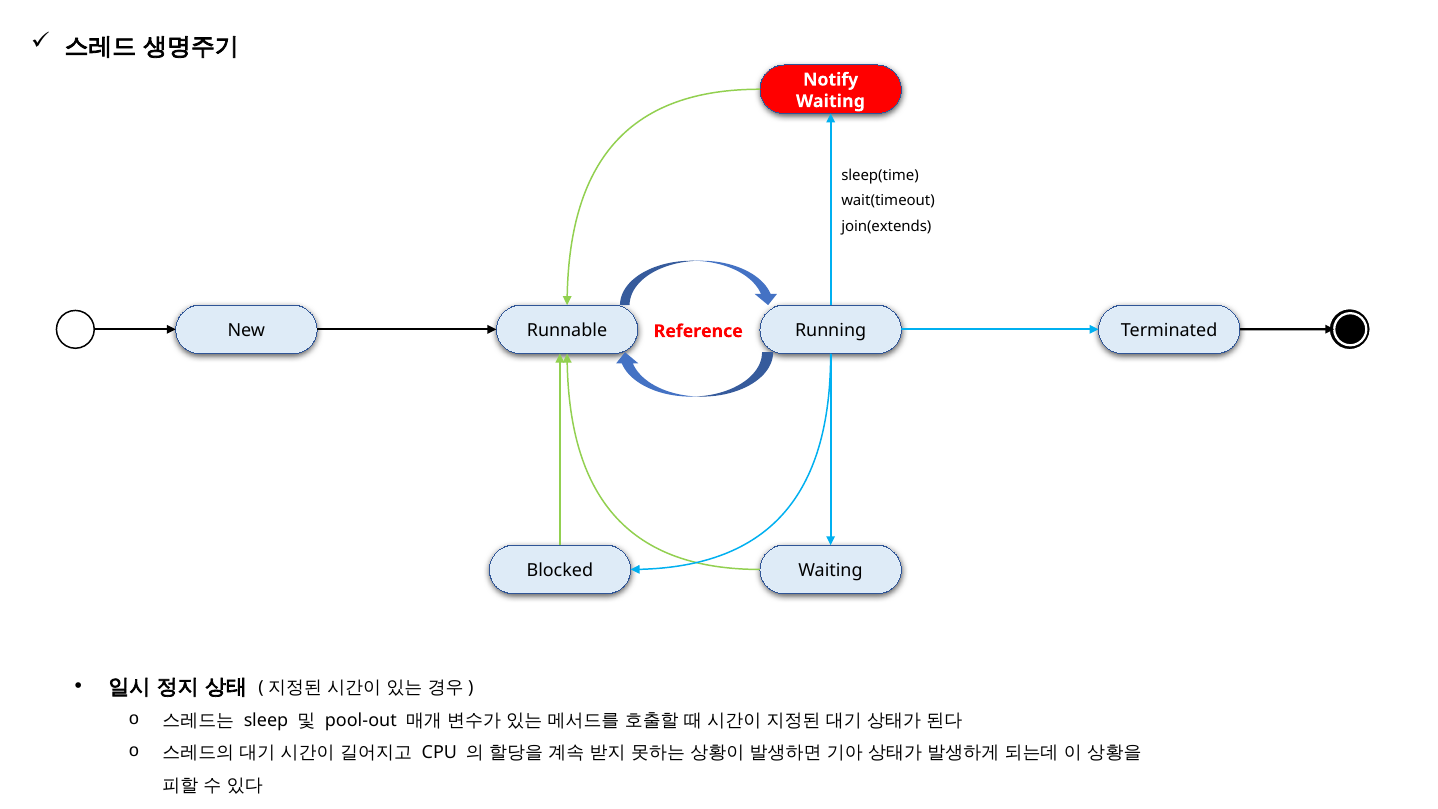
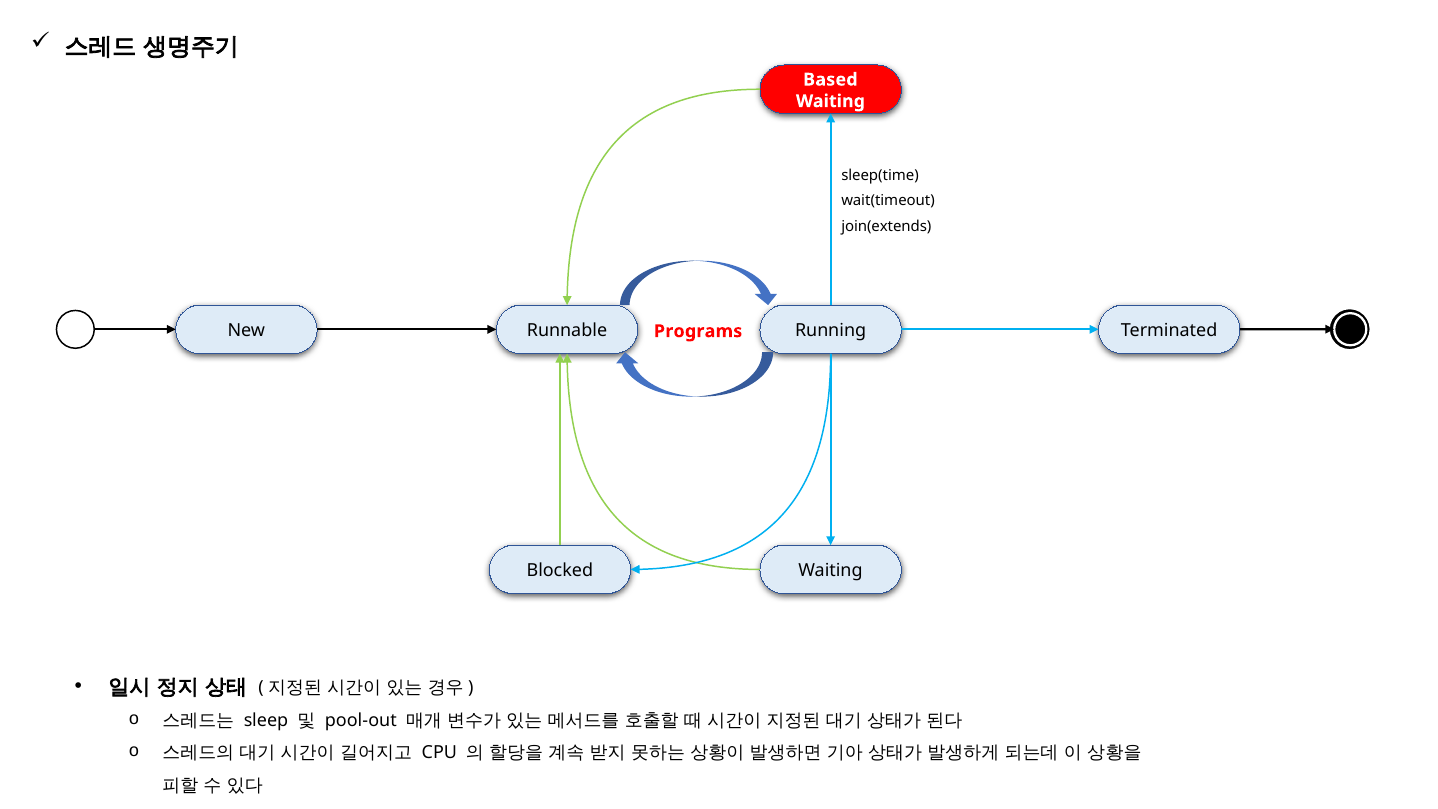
Notify: Notify -> Based (830, 80)
Reference: Reference -> Programs (698, 331)
